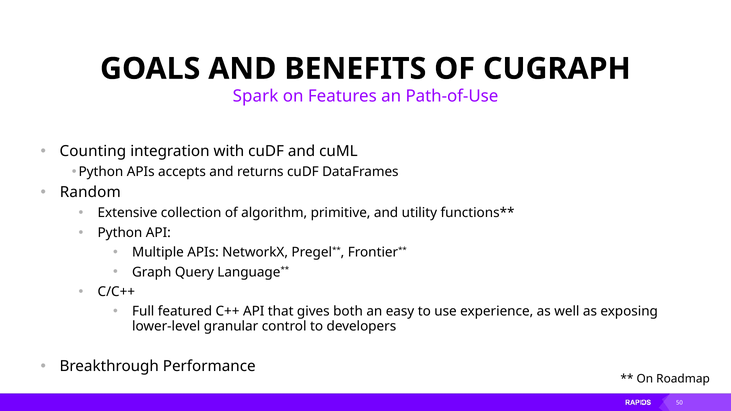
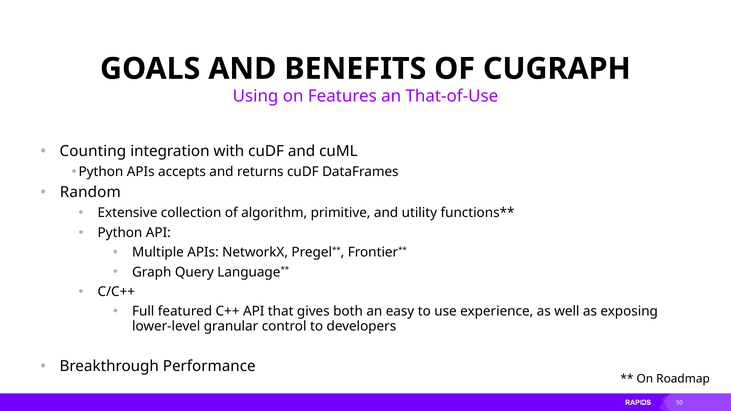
Spark: Spark -> Using (256, 96)
Path-of-Use: Path-of-Use -> That-of-Use (452, 96)
